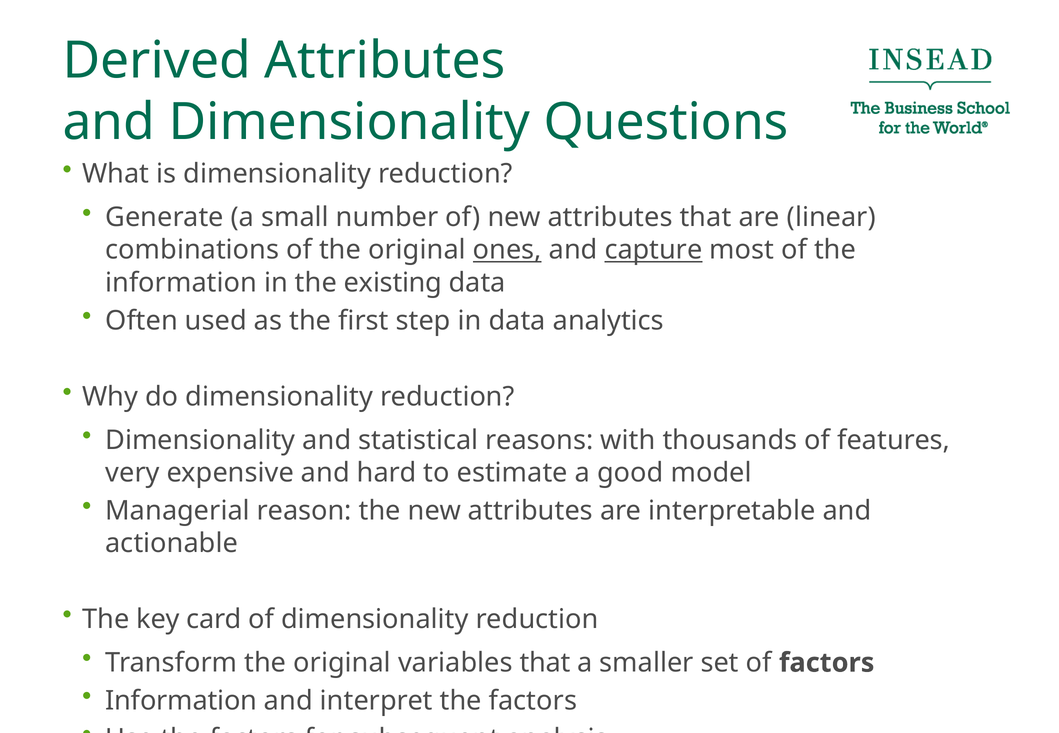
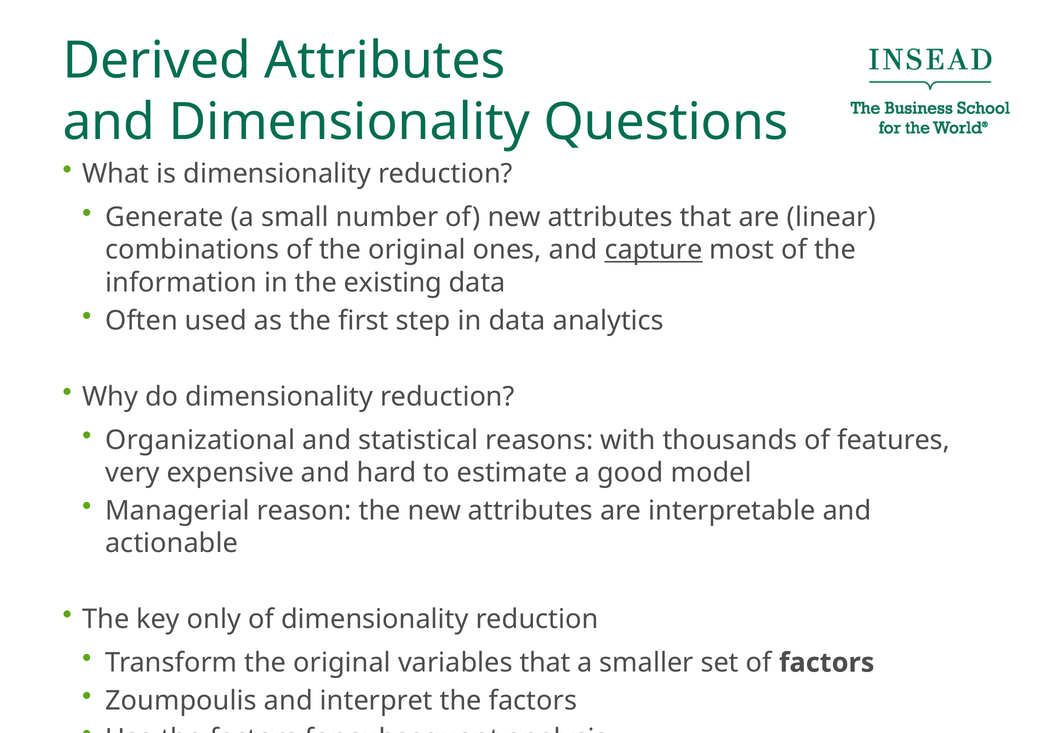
ones underline: present -> none (507, 250)
Dimensionality: Dimensionality -> Organizational (200, 440)
card: card -> only (214, 619)
Information: Information -> Zoumpoulis (181, 701)
